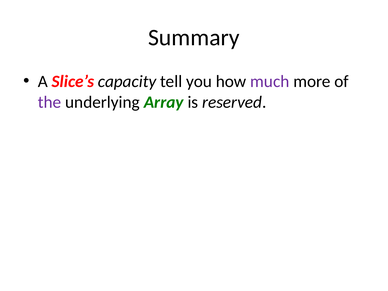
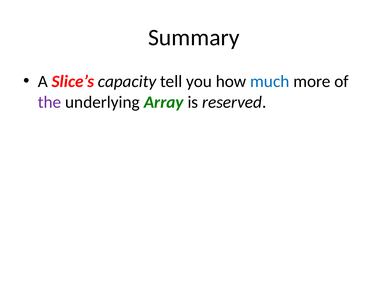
much colour: purple -> blue (270, 81)
